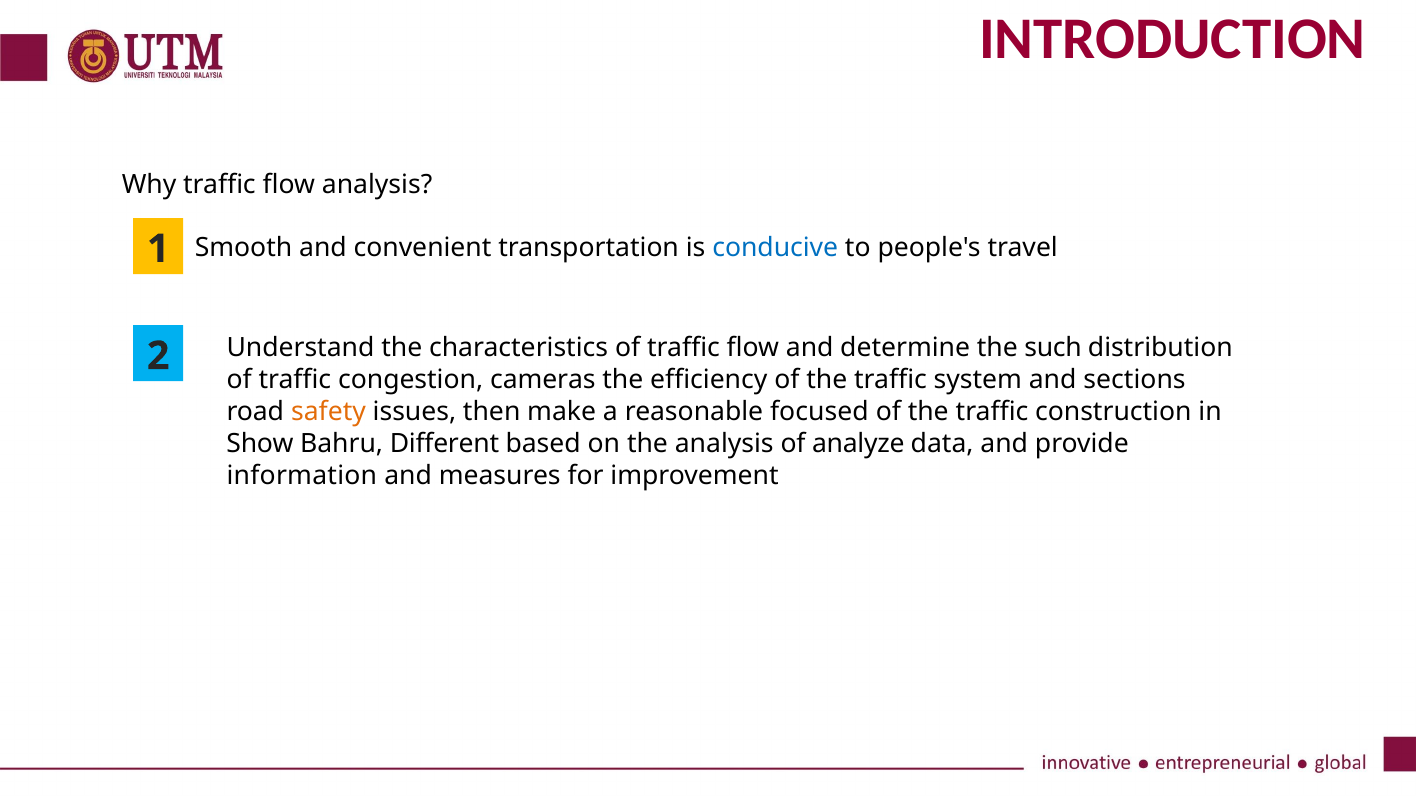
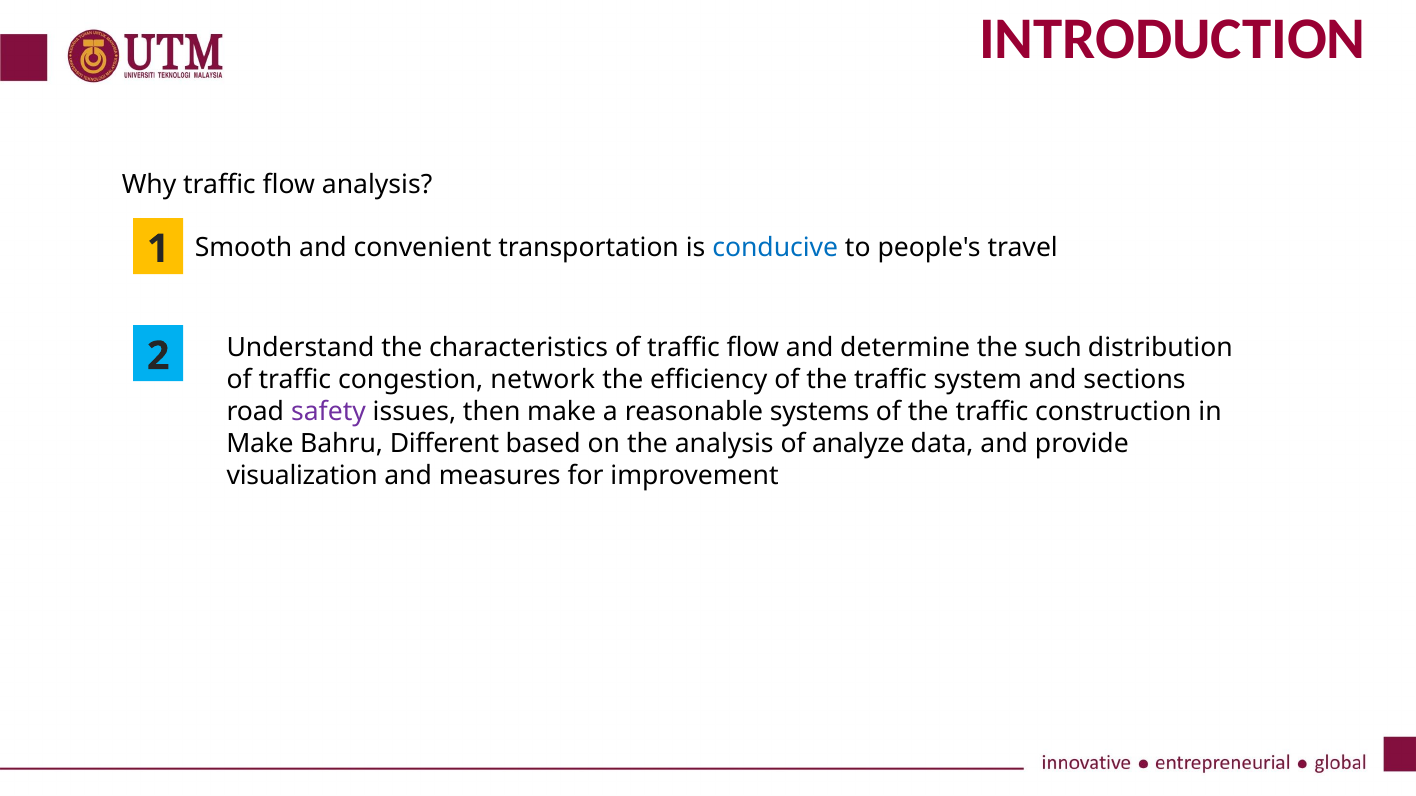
cameras: cameras -> network (543, 380)
safety colour: orange -> purple (328, 412)
focused: focused -> systems (820, 412)
Show: Show -> Make (260, 444)
information: information -> visualization (302, 476)
